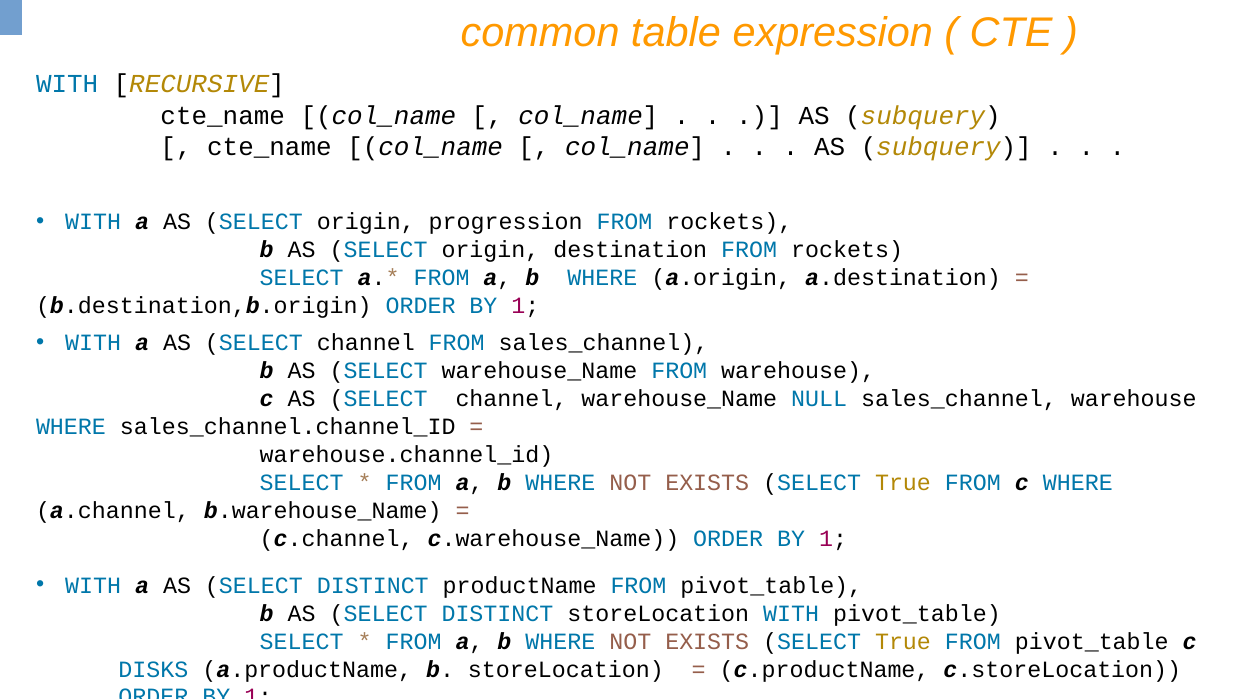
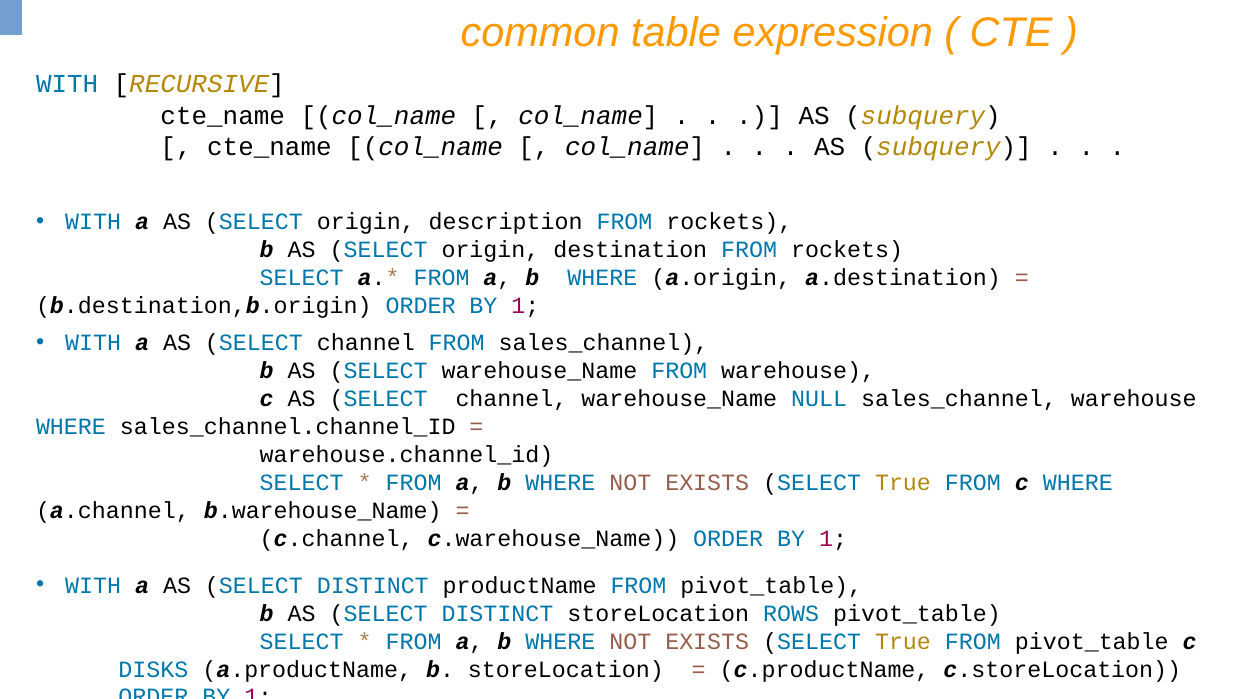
progression: progression -> description (506, 222)
storeLocation WITH: WITH -> ROWS (791, 614)
